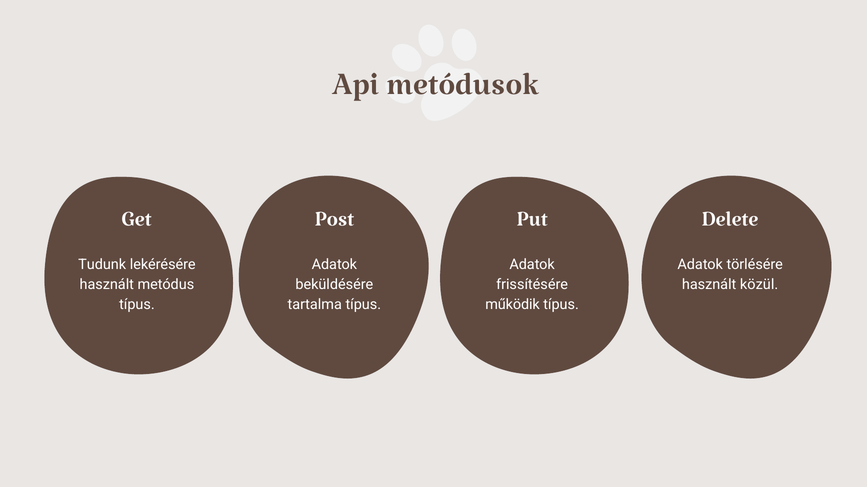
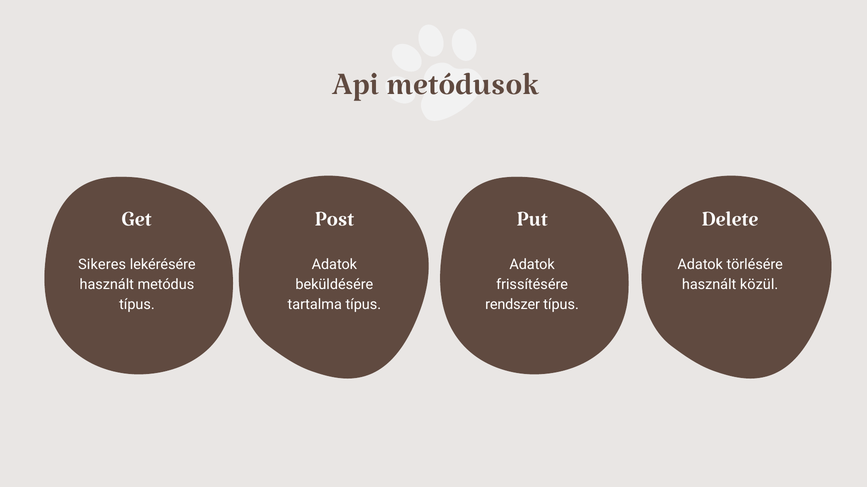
Tudunk: Tudunk -> Sikeres (102, 265)
működik: működik -> rendszer (513, 305)
